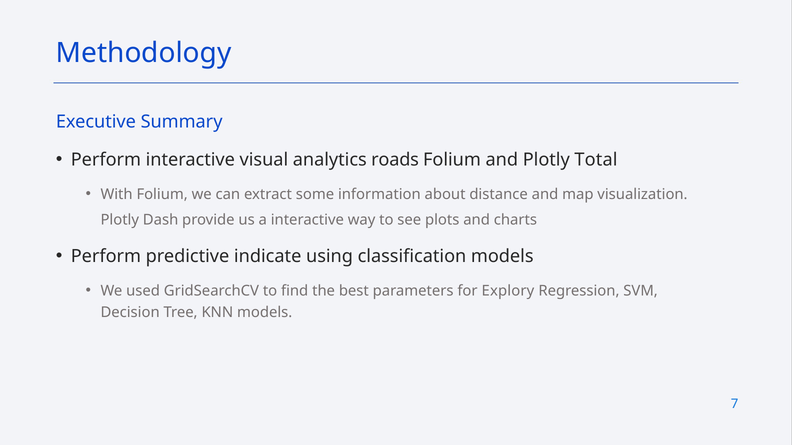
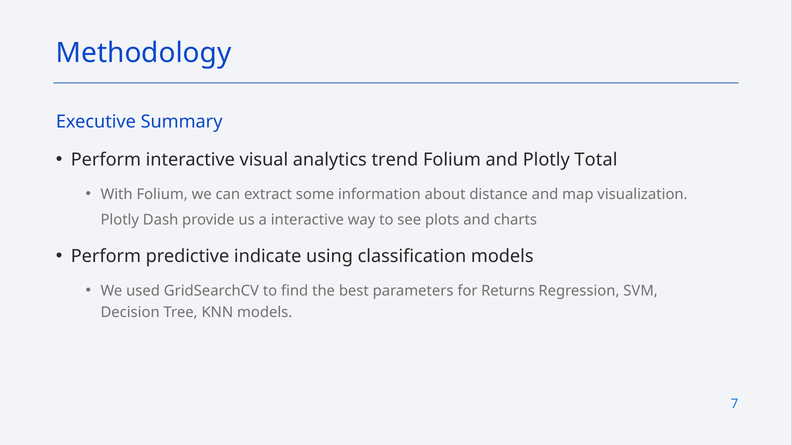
roads: roads -> trend (395, 160)
Explory: Explory -> Returns (508, 291)
